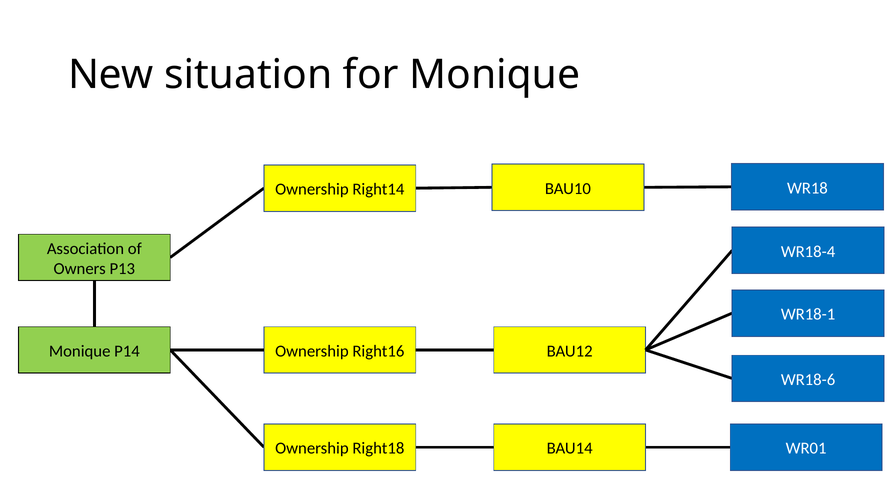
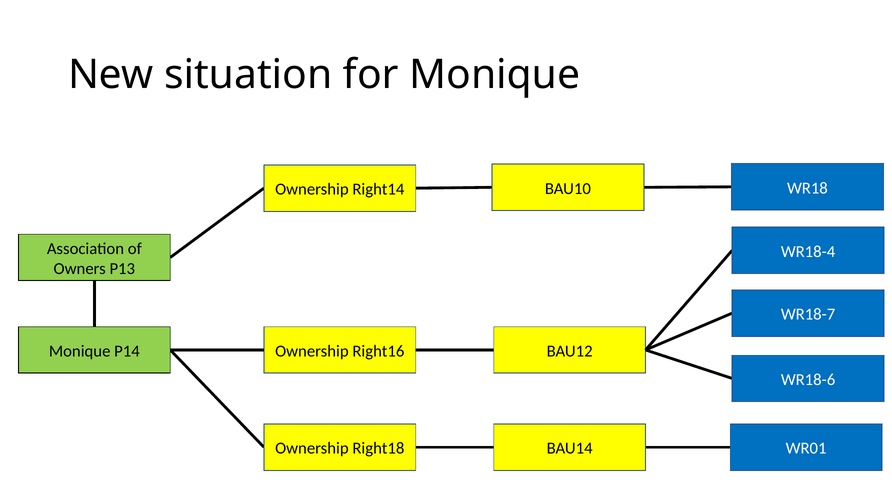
WR18-1: WR18-1 -> WR18-7 (808, 314)
